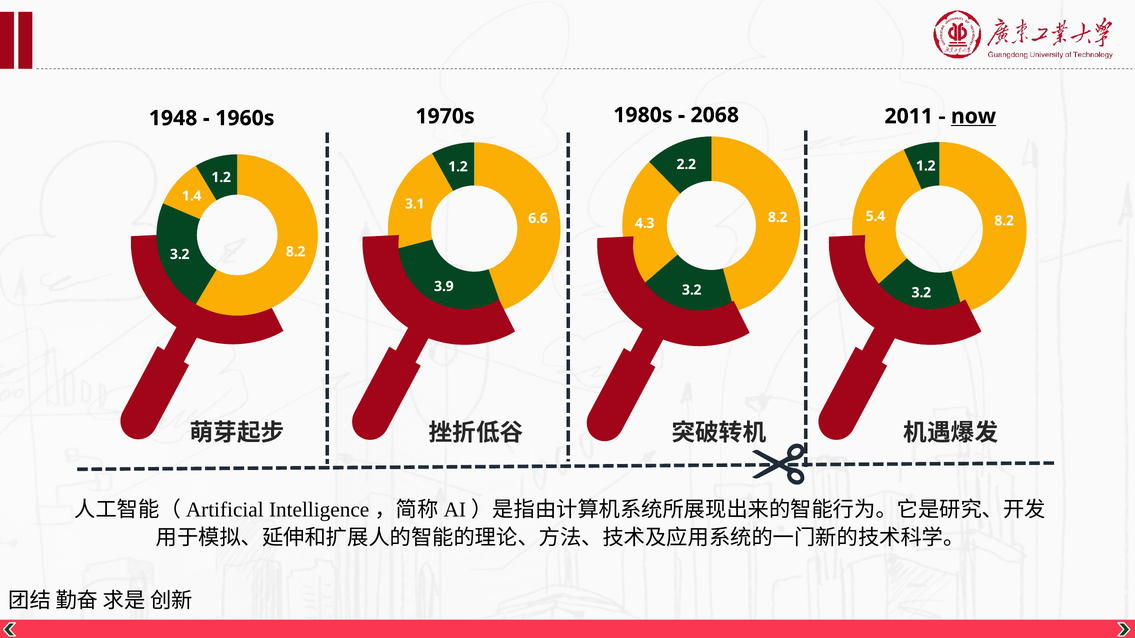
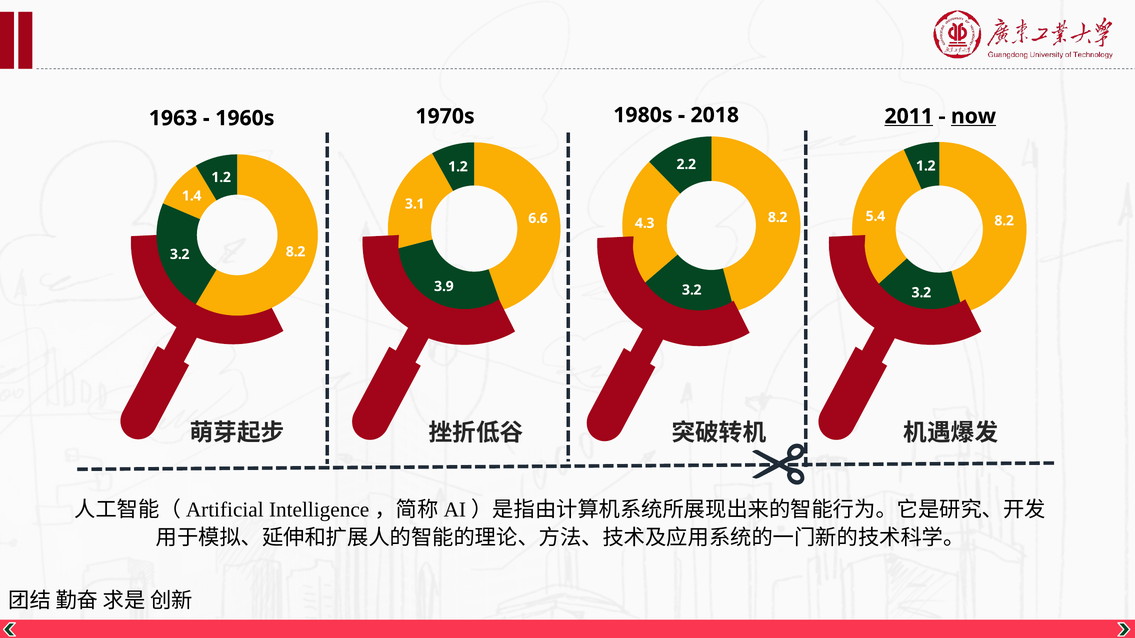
2068: 2068 -> 2018 (715, 115)
1948: 1948 -> 1963 (173, 118)
2011 underline: none -> present (909, 116)
